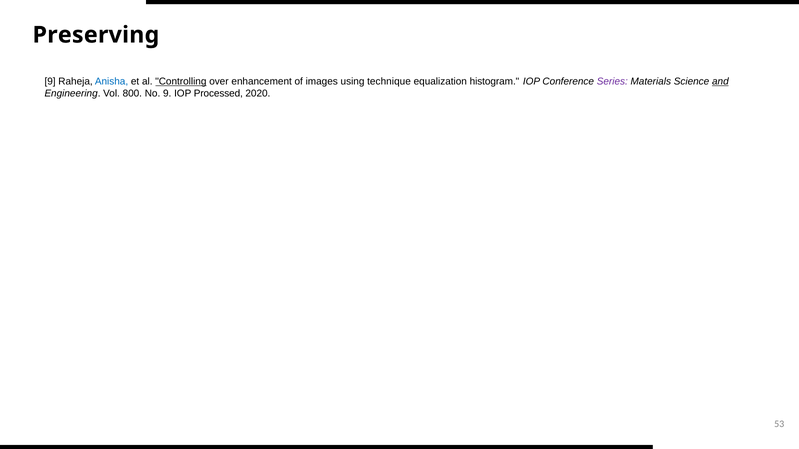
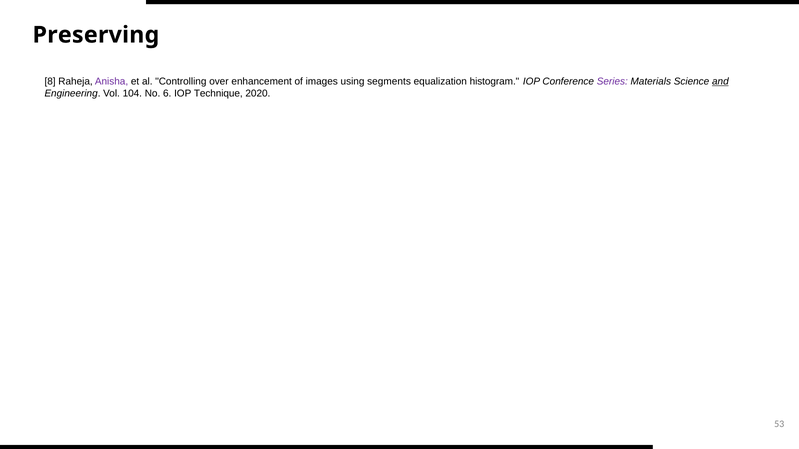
9: 9 -> 8 (50, 81)
Anisha colour: blue -> purple (112, 81)
Controlling underline: present -> none (181, 81)
technique: technique -> segments (389, 81)
800: 800 -> 104 (132, 93)
No 9: 9 -> 6 (167, 93)
Processed: Processed -> Technique (218, 93)
